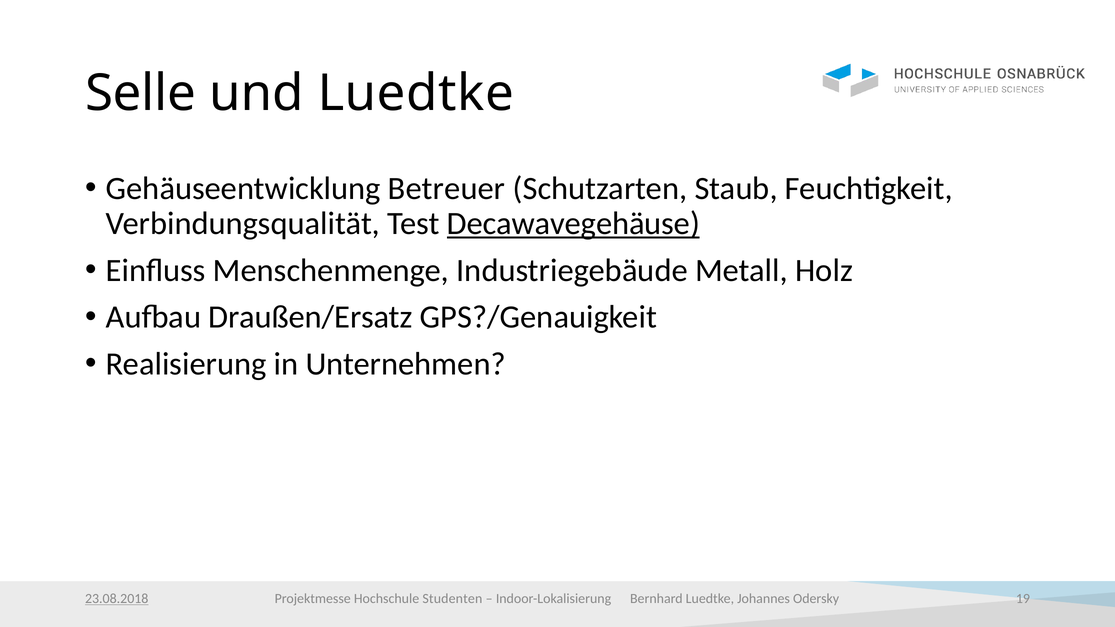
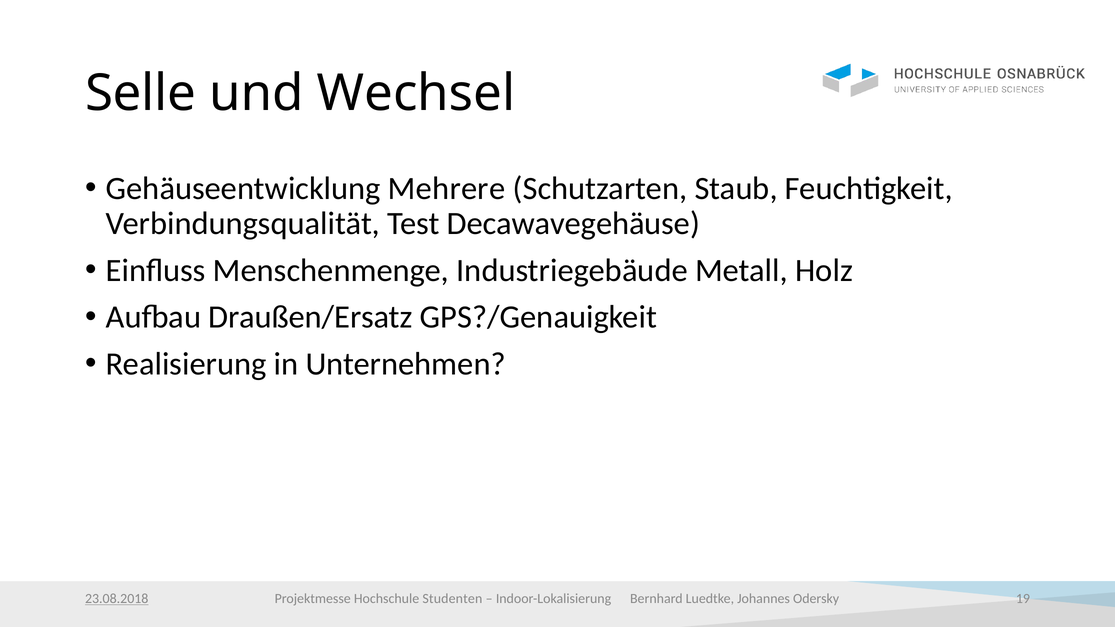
und Luedtke: Luedtke -> Wechsel (416, 94)
Betreuer: Betreuer -> Mehrere (447, 189)
Decawavegehäuse underline: present -> none (573, 224)
